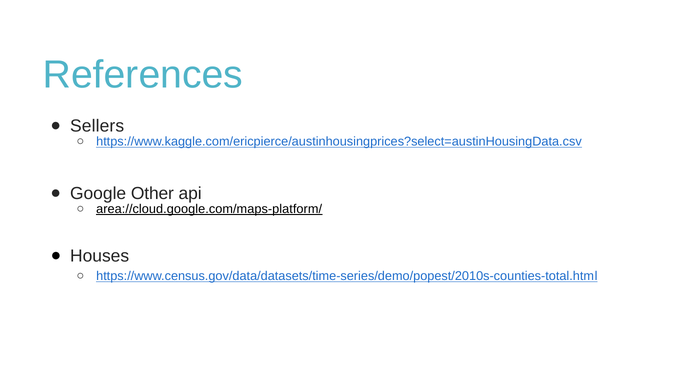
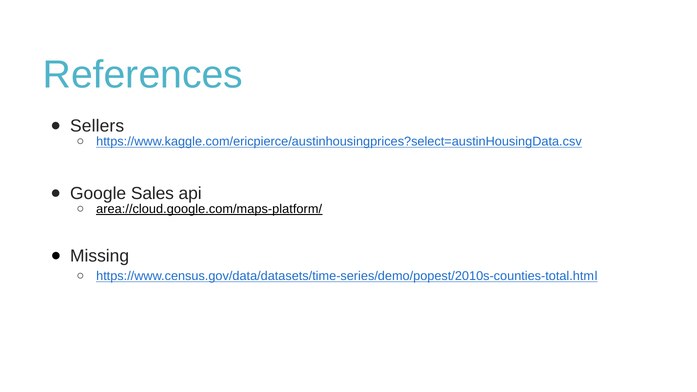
Other: Other -> Sales (152, 194)
Houses: Houses -> Missing (100, 256)
